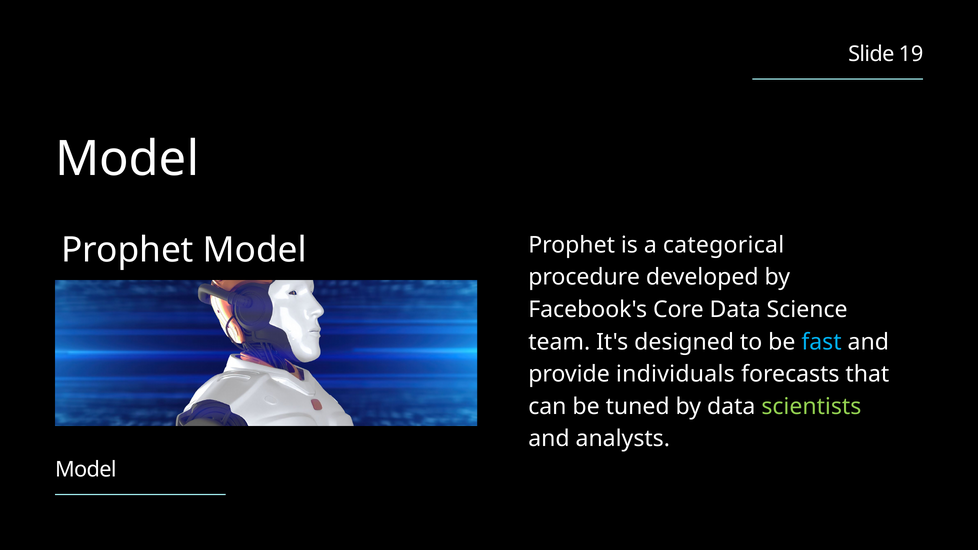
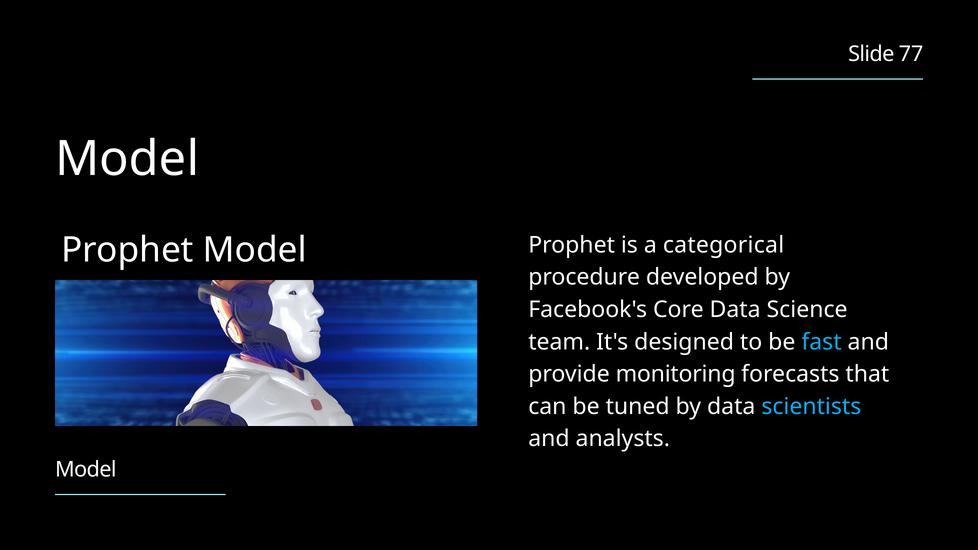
19: 19 -> 77 (911, 54)
individuals: individuals -> monitoring (676, 374)
scientists colour: light green -> light blue (811, 407)
